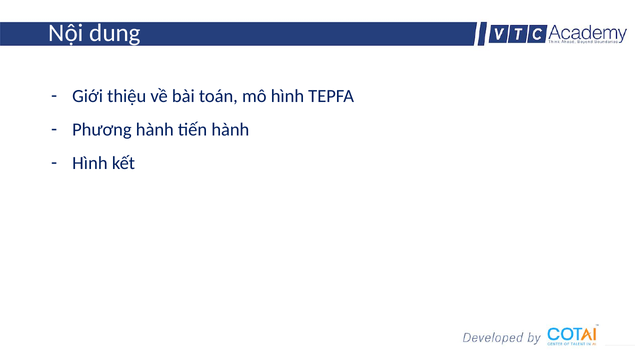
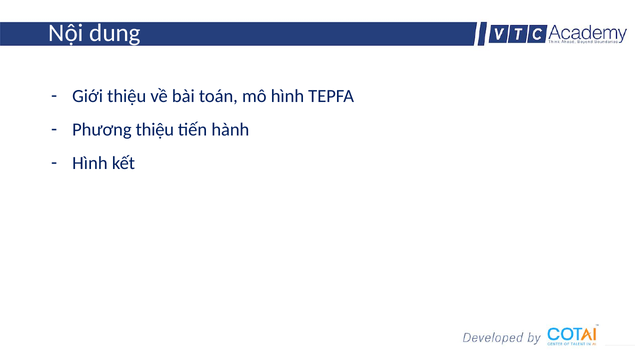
Phương hành: hành -> thiệu (155, 130)
